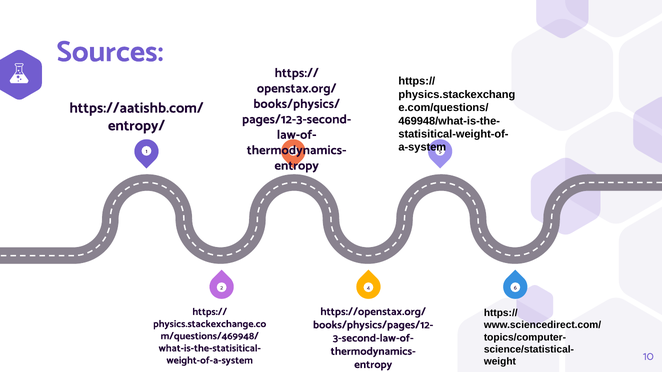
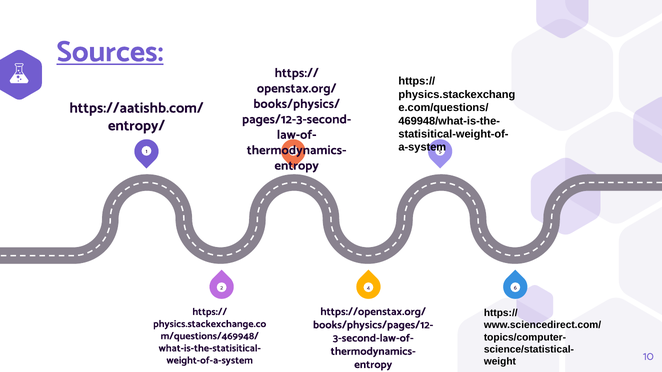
Sources underline: none -> present (110, 52)
